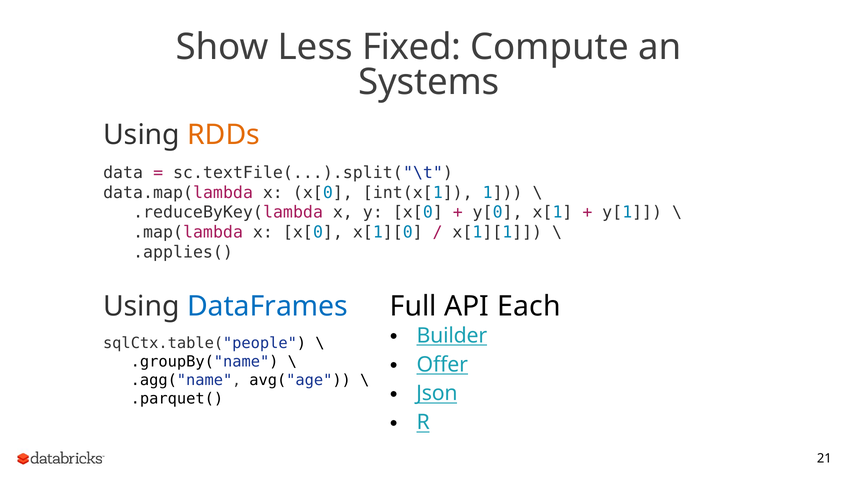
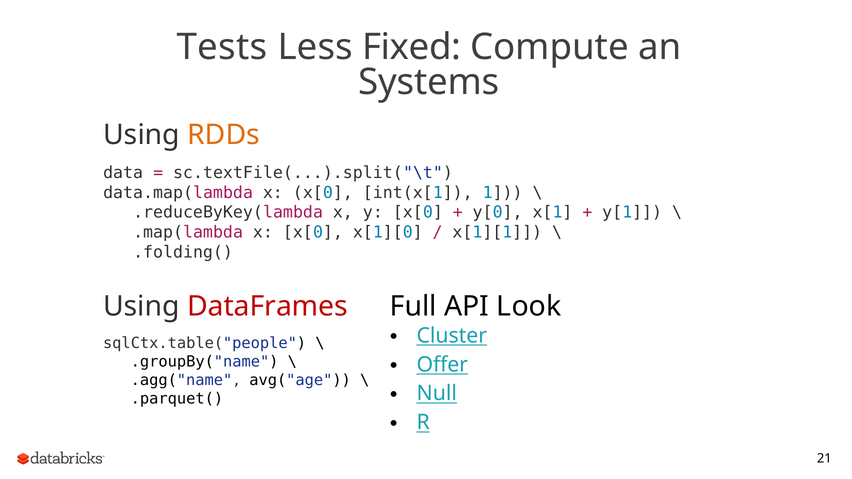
Show: Show -> Tests (222, 47)
.applies(: .applies( -> .folding( (183, 252)
Each: Each -> Look (529, 306)
DataFrames colour: blue -> red (268, 307)
Builder: Builder -> Cluster (452, 336)
Json: Json -> Null (437, 394)
